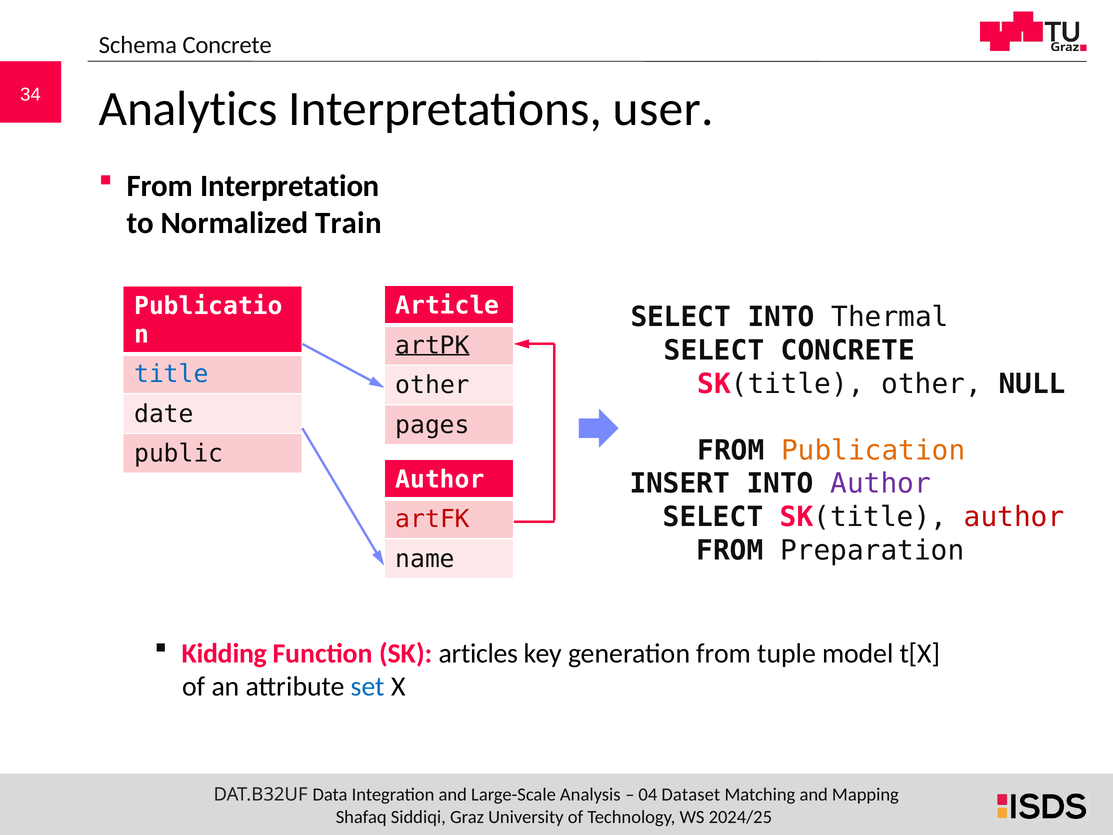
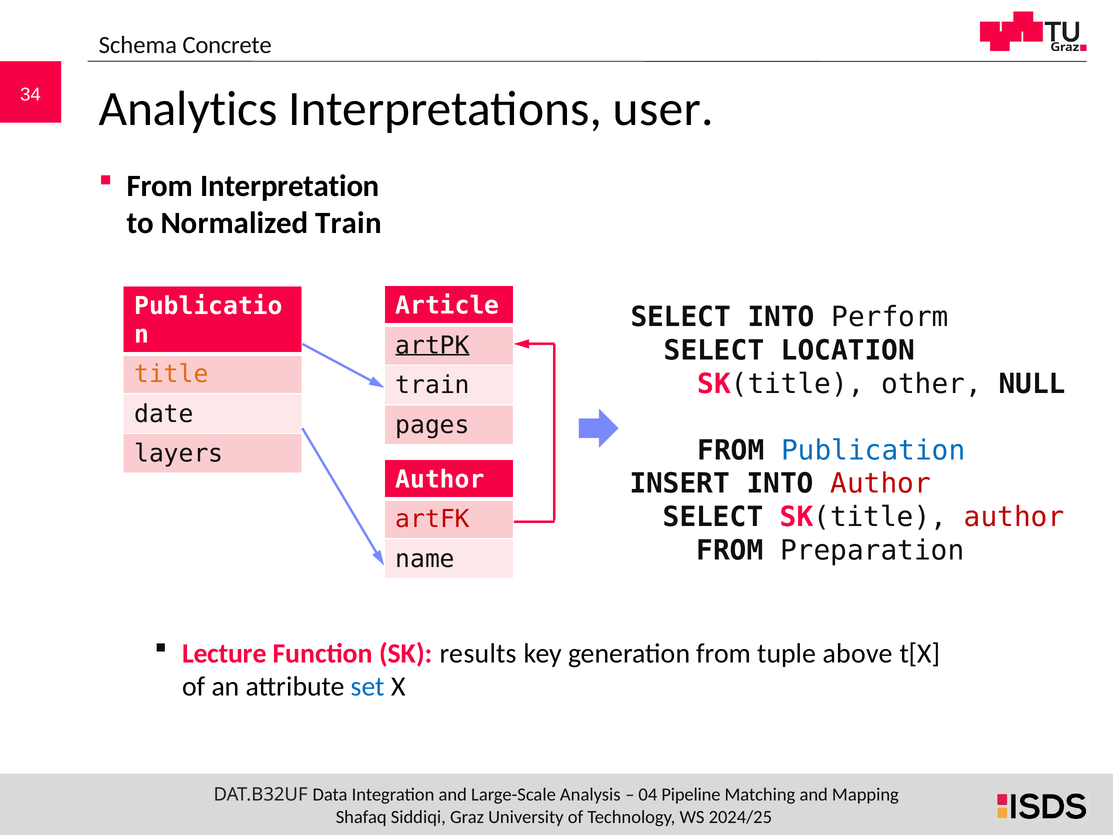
Thermal: Thermal -> Perform (890, 317)
SELECT CONCRETE: CONCRETE -> LOCATION (848, 350)
title colour: blue -> orange (171, 374)
other: other -> train (433, 385)
Publication colour: orange -> blue (873, 451)
public: public -> layers (179, 454)
Author colour: purple -> red (881, 484)
Kidding: Kidding -> Lecture (224, 653)
articles: articles -> results (478, 653)
model: model -> above (858, 653)
Dataset: Dataset -> Pipeline (691, 794)
